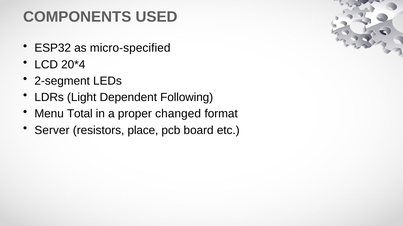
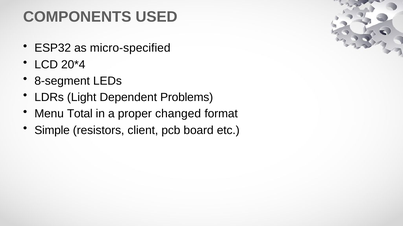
2-segment: 2-segment -> 8-segment (62, 81)
Following: Following -> Problems (187, 98)
Server: Server -> Simple (52, 131)
place: place -> client (143, 131)
